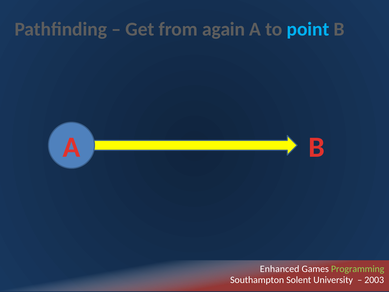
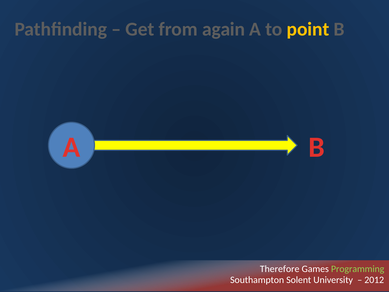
point colour: light blue -> yellow (308, 29)
Enhanced: Enhanced -> Therefore (280, 269)
2003: 2003 -> 2012 (374, 280)
